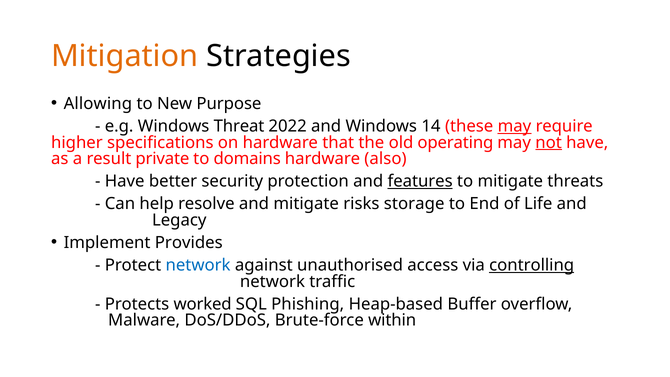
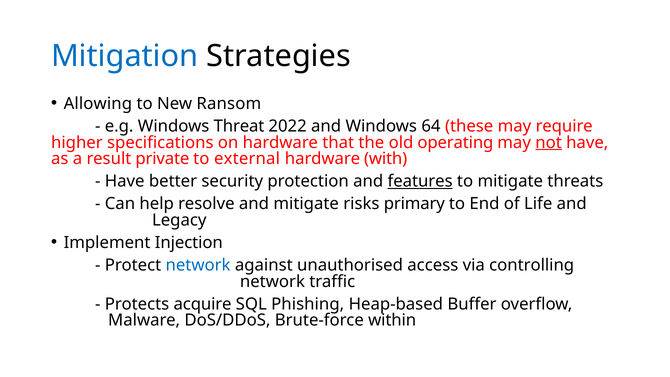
Mitigation colour: orange -> blue (125, 56)
Purpose: Purpose -> Ransom (229, 104)
14: 14 -> 64 (431, 126)
may underline: present -> none (514, 126)
domains: domains -> external (247, 159)
also: also -> with (386, 159)
storage: storage -> primary (414, 204)
Provides: Provides -> Injection (189, 243)
controlling underline: present -> none (532, 265)
worked: worked -> acquire (203, 304)
